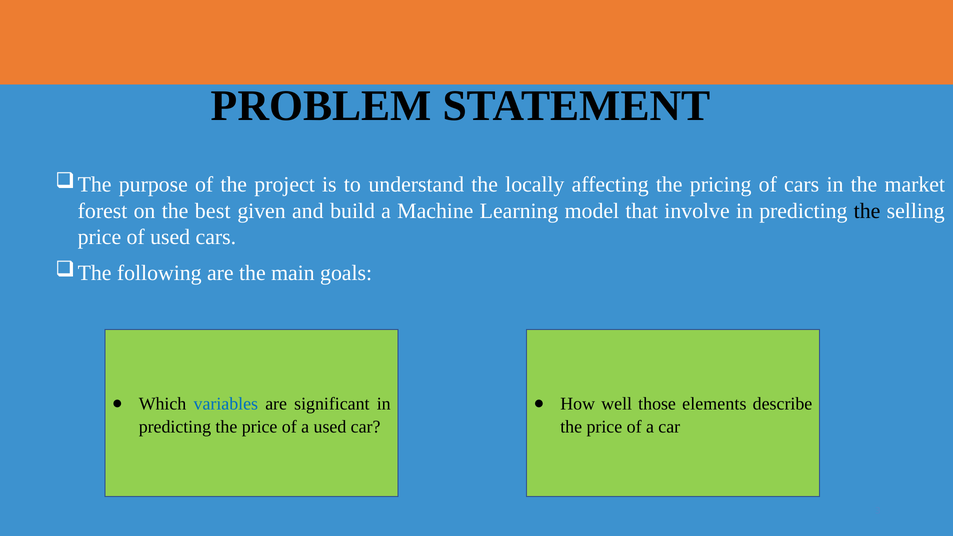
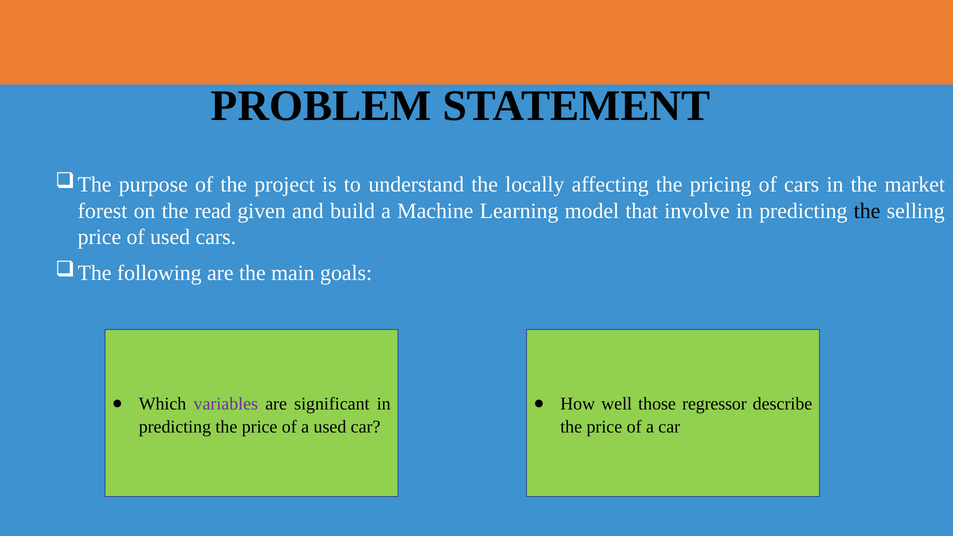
best: best -> read (213, 211)
variables colour: blue -> purple (226, 404)
elements: elements -> regressor (714, 404)
